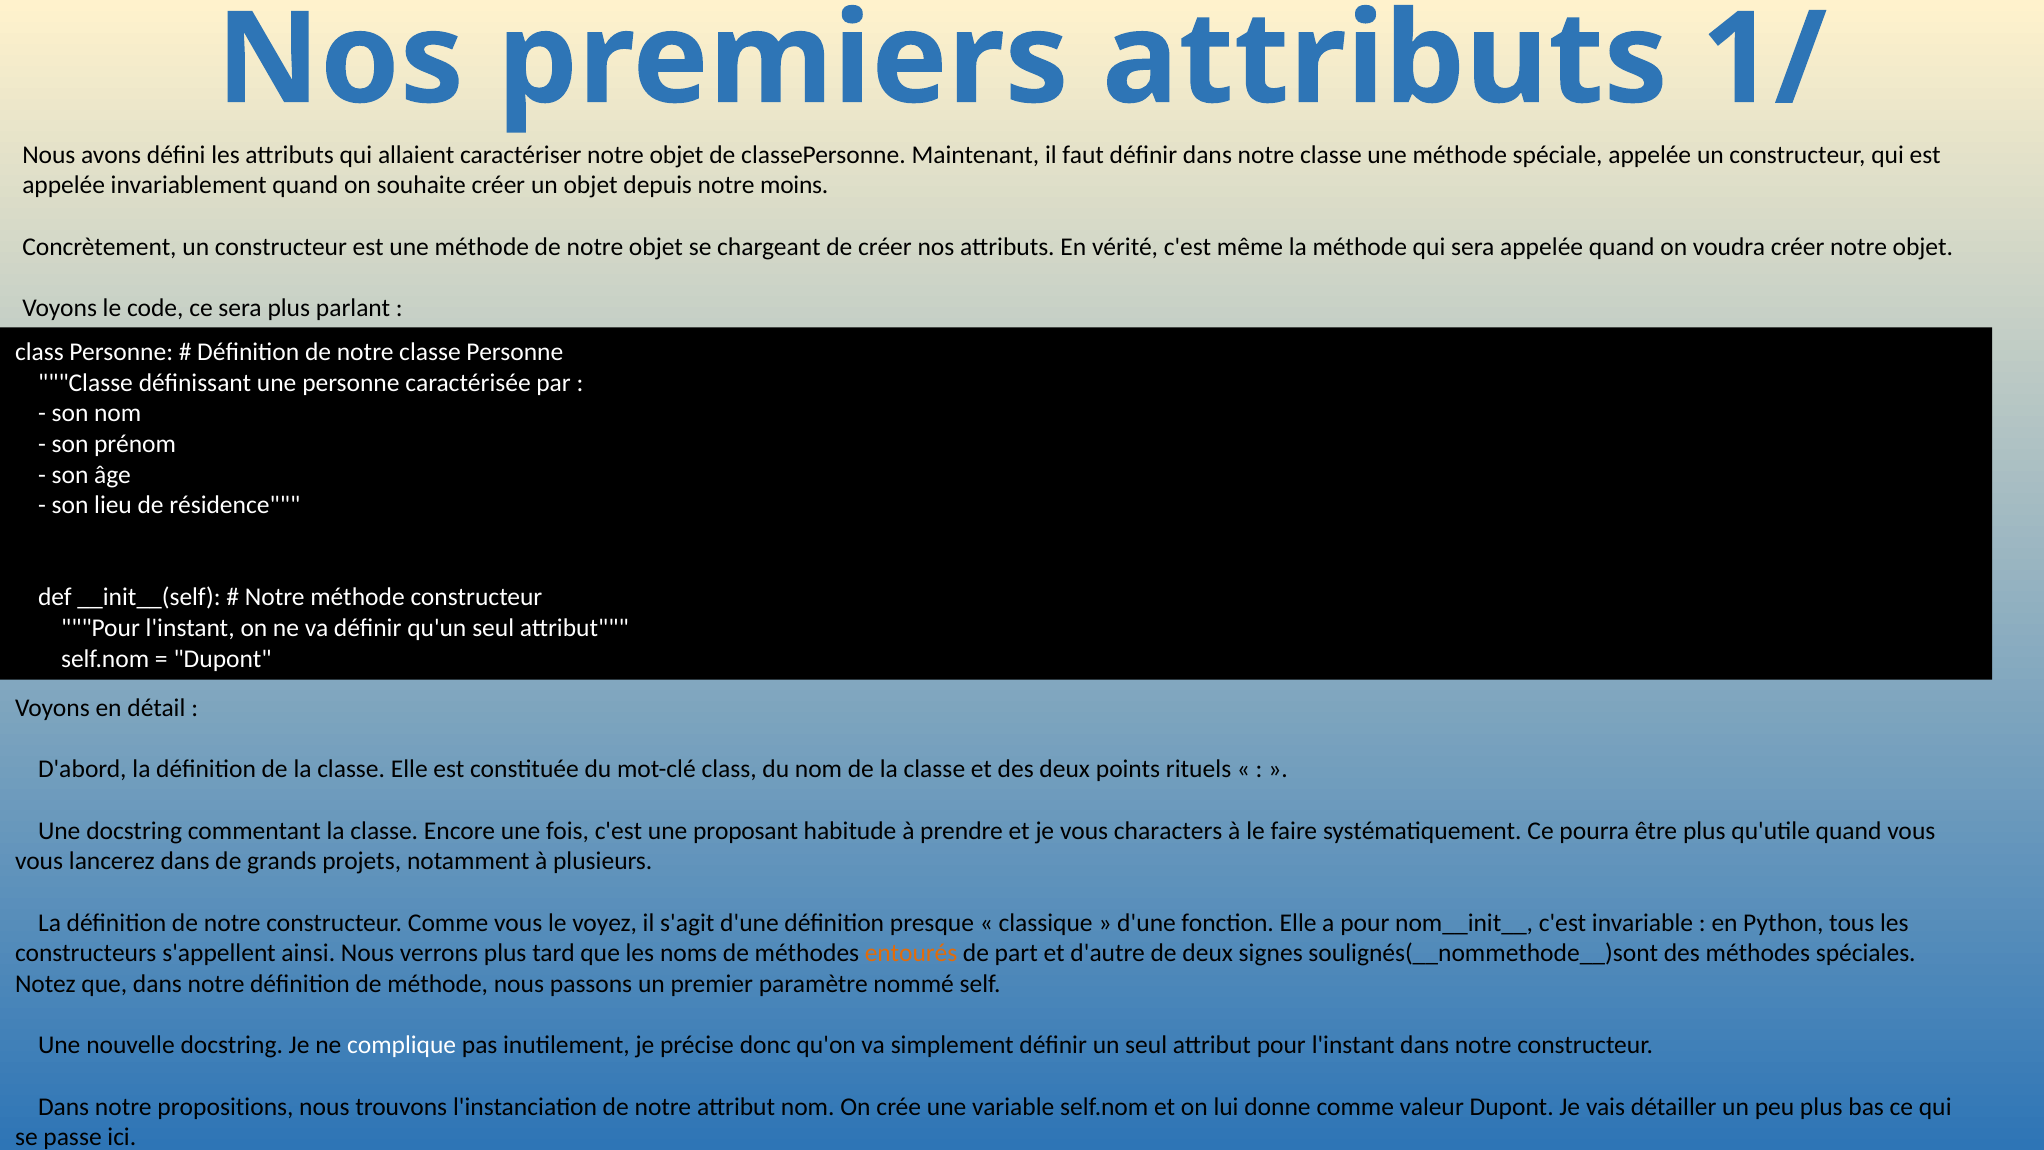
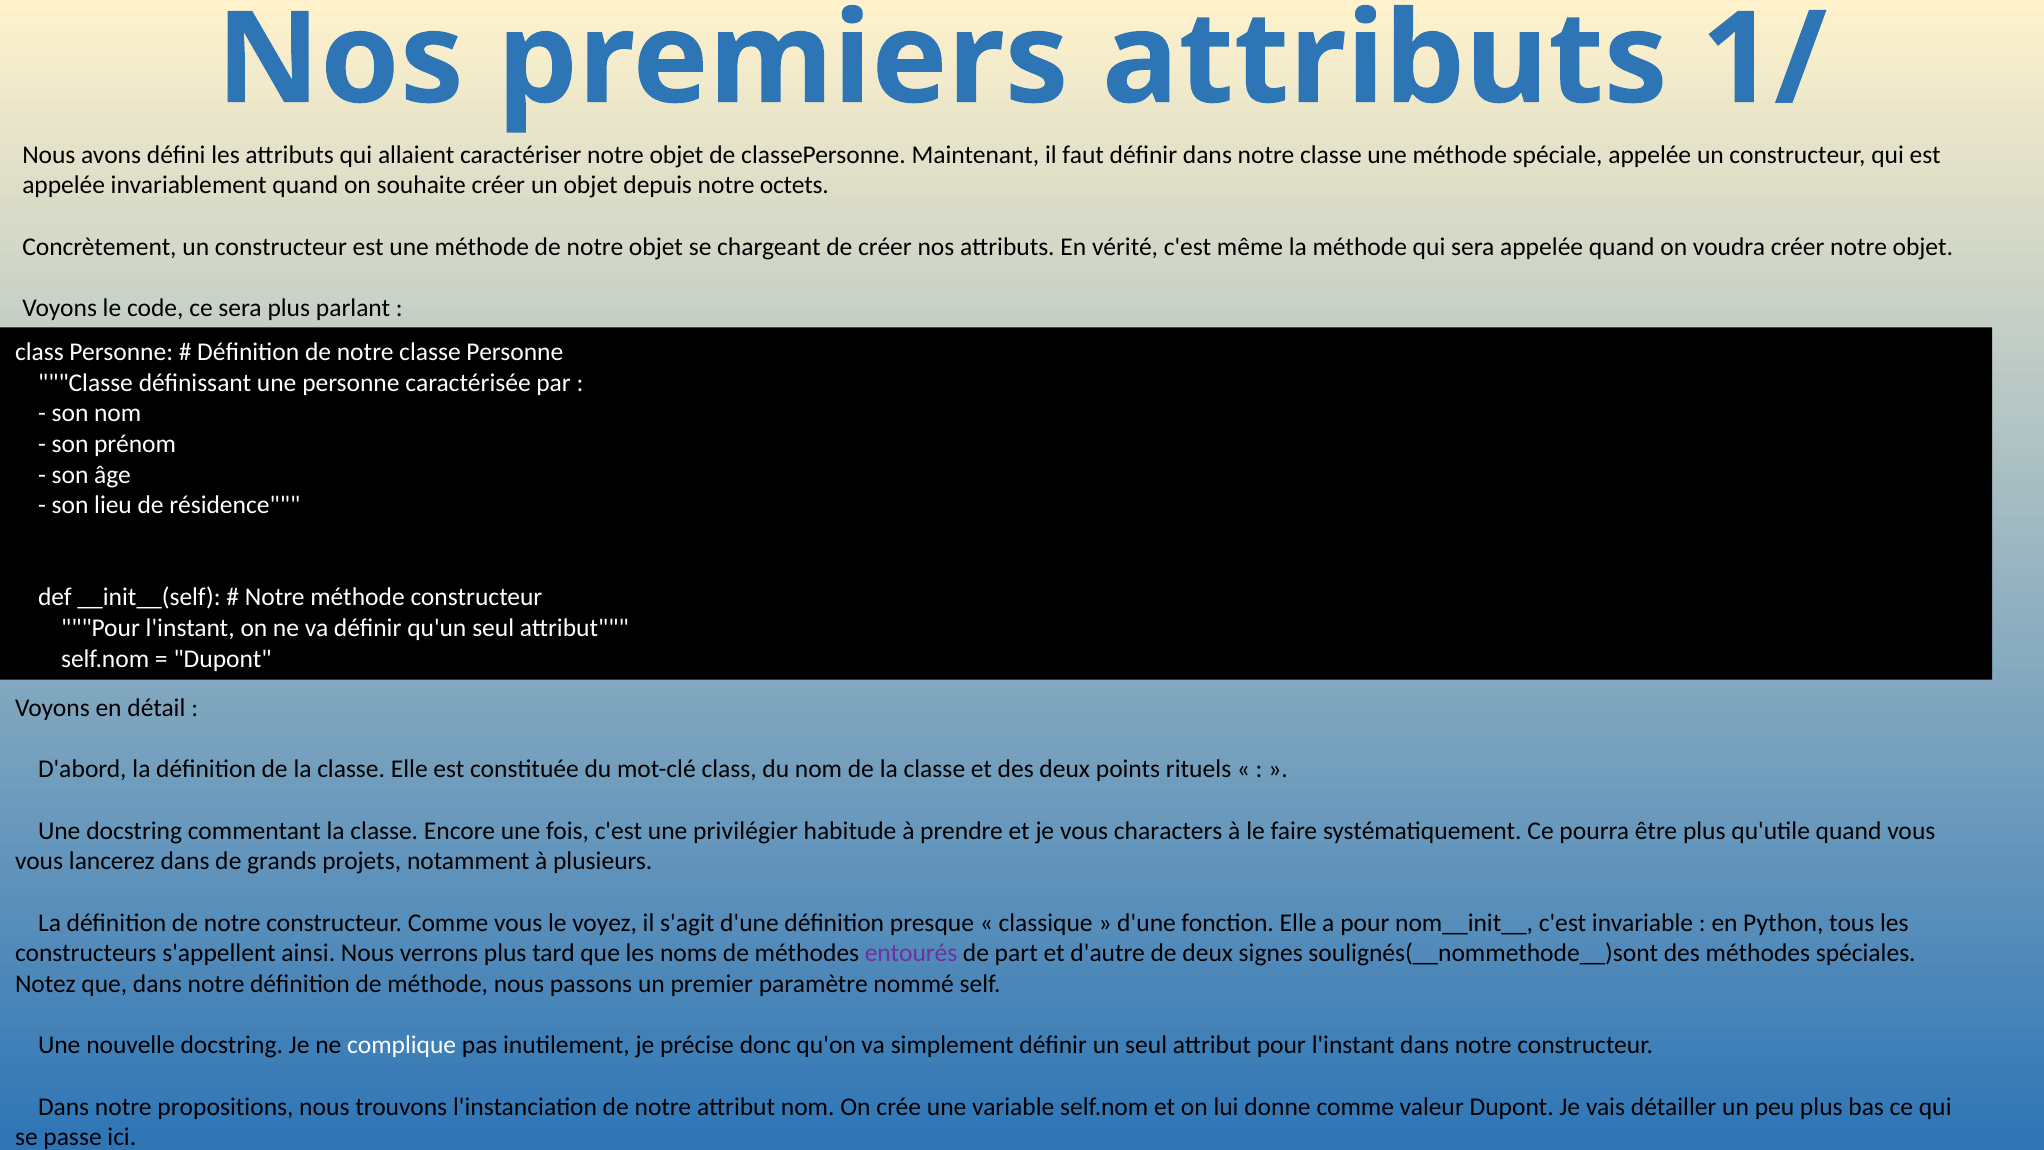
moins: moins -> octets (794, 185)
proposant: proposant -> privilégier (746, 831)
entourés colour: orange -> purple (911, 953)
